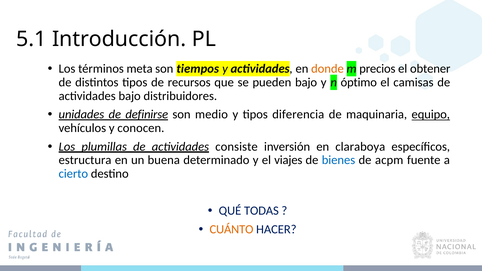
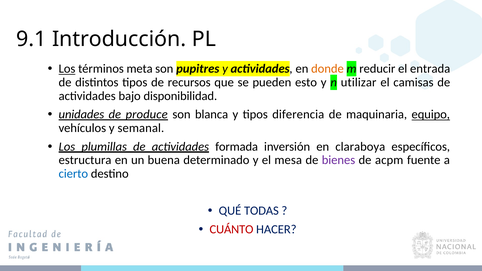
5.1: 5.1 -> 9.1 (31, 39)
Los underline: none -> present (67, 69)
tiempos: tiempos -> pupitres (198, 69)
precios: precios -> reducir (377, 69)
obtener: obtener -> entrada (430, 69)
pueden bajo: bajo -> esto (306, 82)
óptimo: óptimo -> utilizar (359, 82)
distribuidores: distribuidores -> disponibilidad (180, 96)
definirse: definirse -> produce (147, 115)
medio: medio -> blanca (212, 115)
conocen: conocen -> semanal (141, 128)
consiste: consiste -> formada (237, 147)
viajes: viajes -> mesa (288, 160)
bienes colour: blue -> purple (338, 160)
CUÁNTO colour: orange -> red (231, 229)
